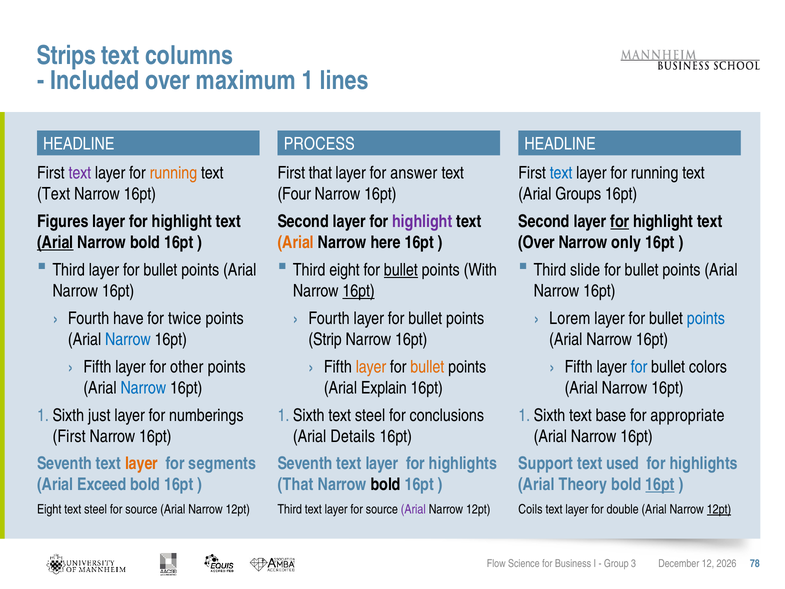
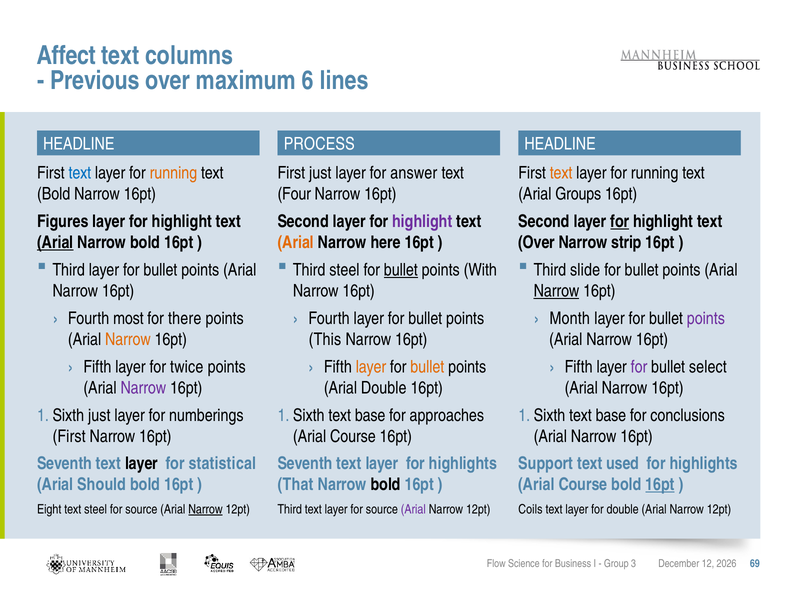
Strips: Strips -> Affect (66, 55)
Included: Included -> Previous (95, 81)
1: 1 -> 6 (308, 81)
text colour: purple -> blue (80, 173)
First that: that -> just (320, 173)
text colour: blue -> orange (561, 173)
Text: Text -> Bold (54, 194)
only: only -> strip (626, 242)
Third eight: eight -> steel (344, 270)
16pt underline: present -> none (359, 291)
Narrow underline: none -> present (557, 291)
have: have -> most (128, 318)
twice: twice -> there (185, 318)
Lorem: Lorem -> Month (570, 318)
points colour: blue -> purple (706, 318)
Narrow colour: blue -> orange (128, 339)
Strip: Strip -> This (325, 339)
other: other -> twice (187, 367)
for colour: blue -> purple (639, 367)
colors: colors -> select (708, 367)
Narrow colour: blue -> purple (143, 388)
Arial Explain: Explain -> Double (384, 388)
steel: steel -> base (370, 415)
conclusions: conclusions -> approaches (447, 415)
appropriate: appropriate -> conclusions (688, 415)
Details: Details -> Course (353, 436)
layer colour: orange -> black (141, 464)
segments: segments -> statistical (222, 464)
Exceed: Exceed -> Should (102, 484)
Theory: Theory -> Course (583, 484)
Narrow underline: none -> present (205, 509)
12pt underline: present -> none (719, 509)
78: 78 -> 69 (755, 563)
